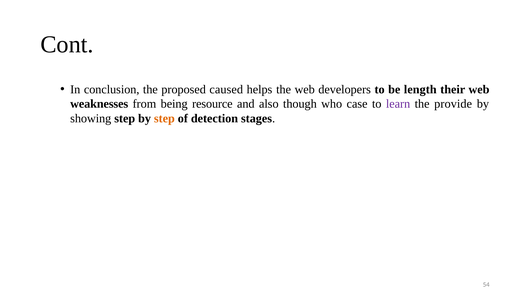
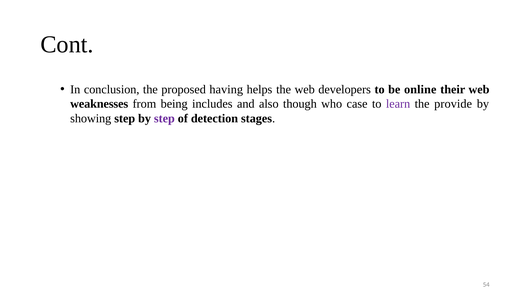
caused: caused -> having (226, 89)
length: length -> online (420, 89)
resource: resource -> includes (212, 104)
step colour: orange -> purple (164, 119)
